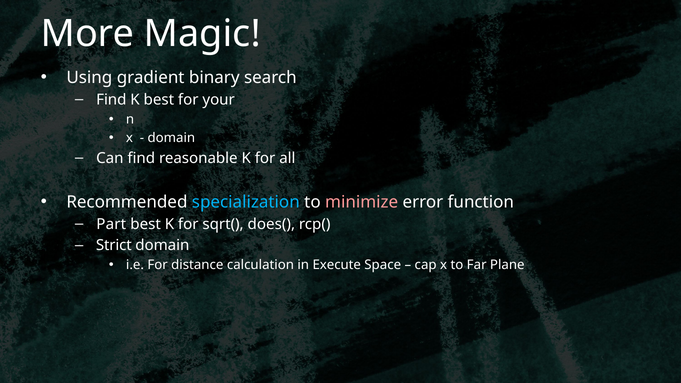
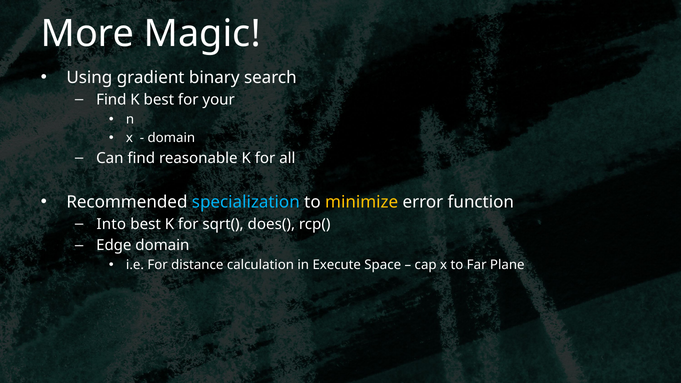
minimize colour: pink -> yellow (362, 202)
Part: Part -> Into (111, 224)
Strict: Strict -> Edge (114, 245)
